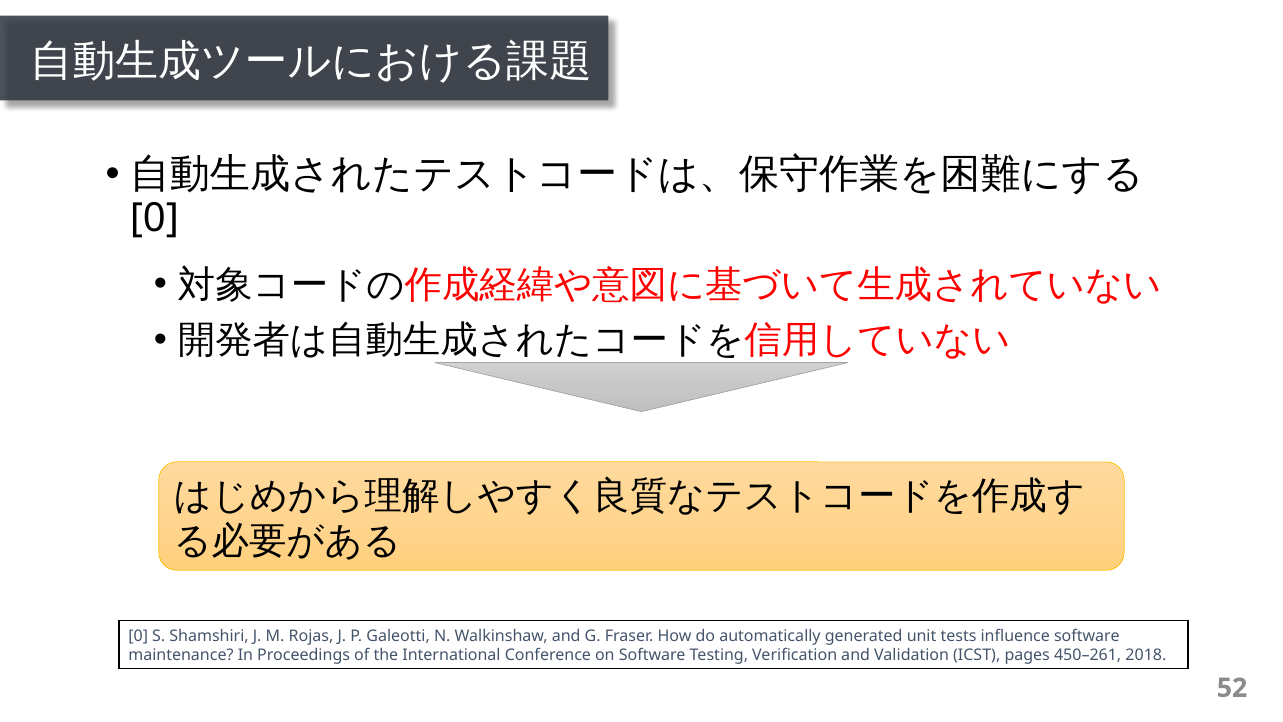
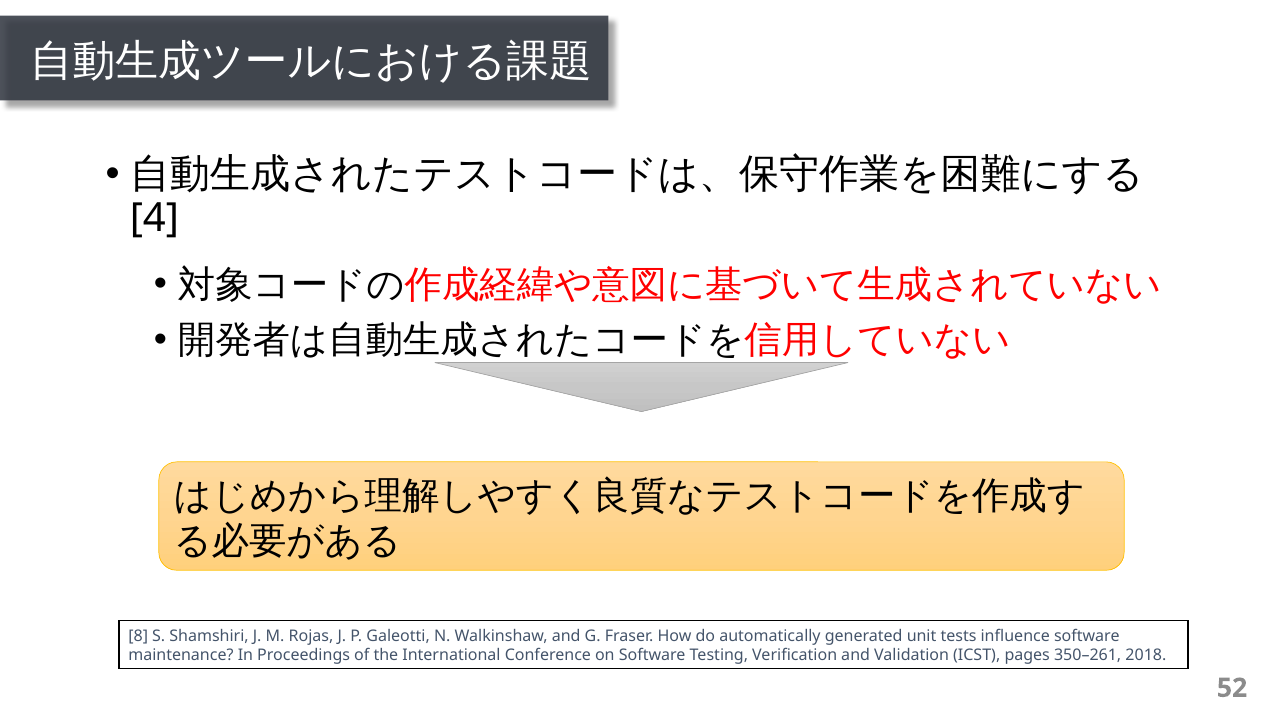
0: 0 -> 4 (154, 218)
0: 0 -> 8 (138, 636)
450–261: 450–261 -> 350–261 (1088, 655)
